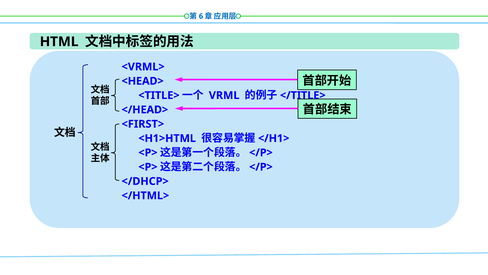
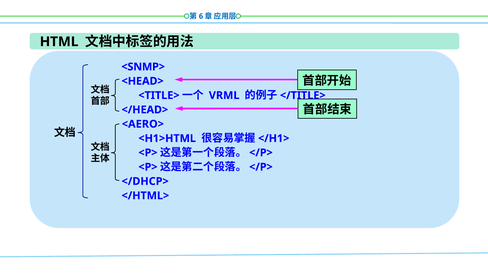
<VRML>: <VRML> -> <SNMP> (143, 67)
<FIRST>: <FIRST> -> <AERO> (143, 124)
